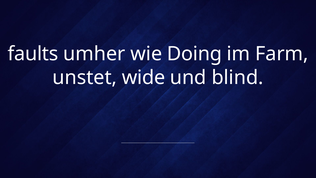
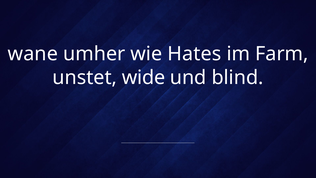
faults: faults -> wane (33, 54)
Doing: Doing -> Hates (194, 54)
